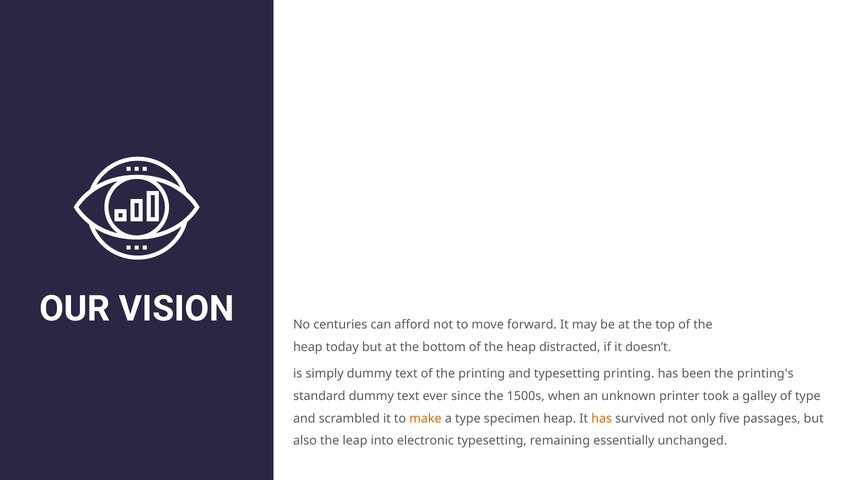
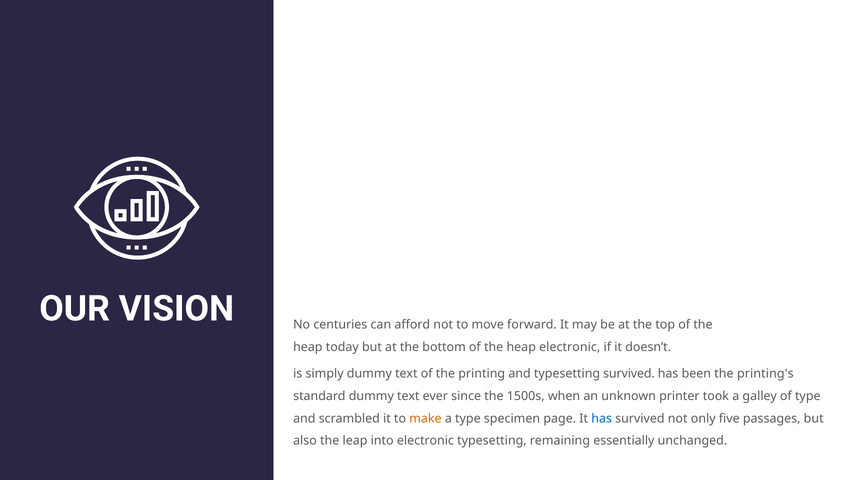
heap distracted: distracted -> electronic (570, 347)
typesetting printing: printing -> survived (629, 374)
specimen heap: heap -> page (560, 418)
has colour: orange -> blue (602, 418)
